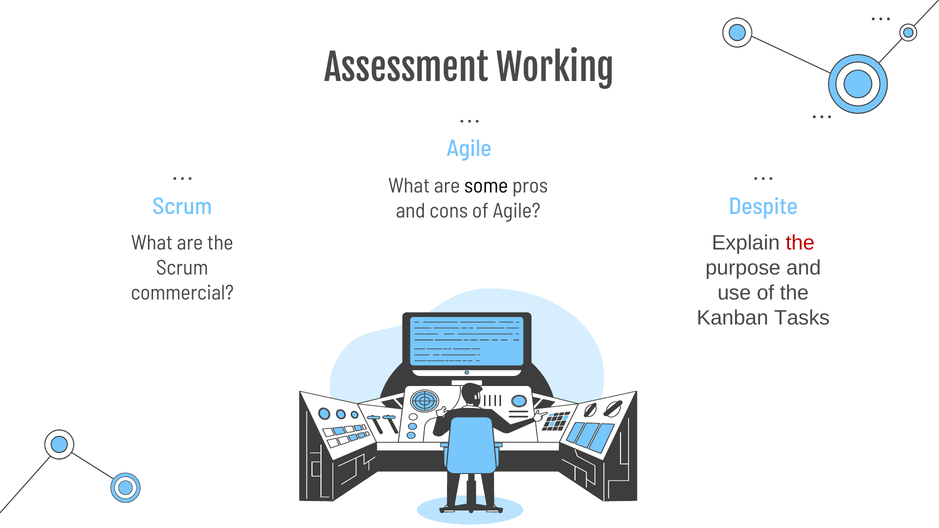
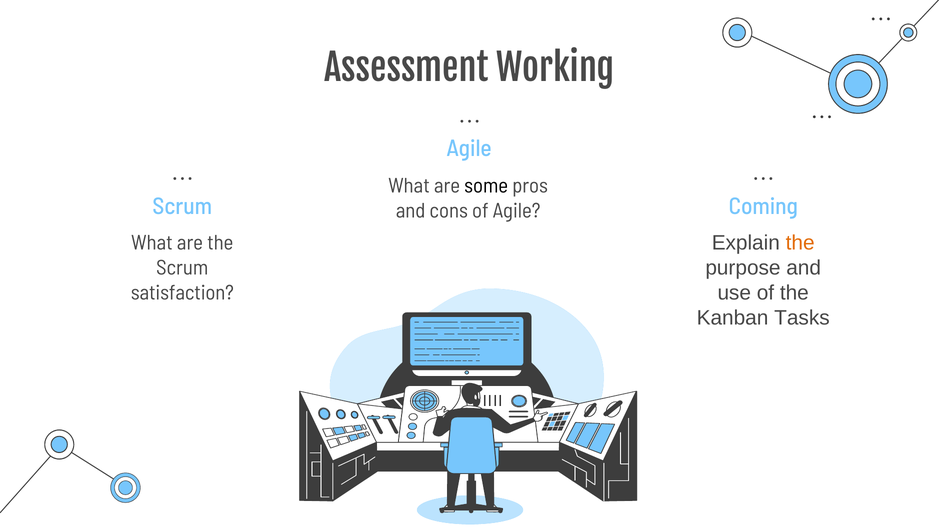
Despite: Despite -> Coming (763, 207)
the colour: red -> orange (800, 243)
commercial: commercial -> satisfaction (182, 293)
